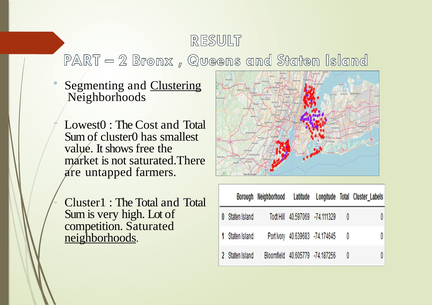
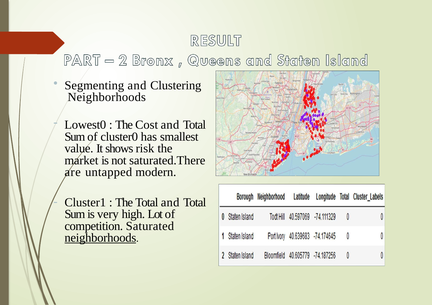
Clustering underline: present -> none (176, 86)
free: free -> risk (145, 149)
farmers: farmers -> modern (156, 172)
